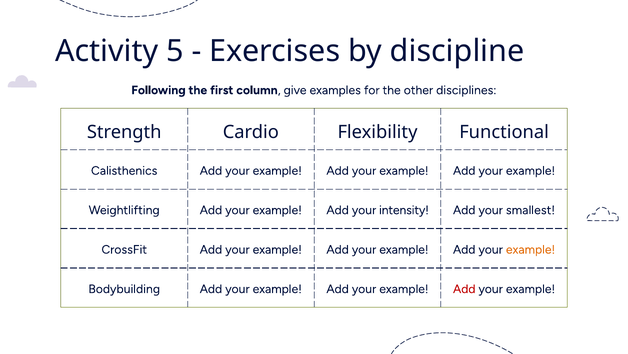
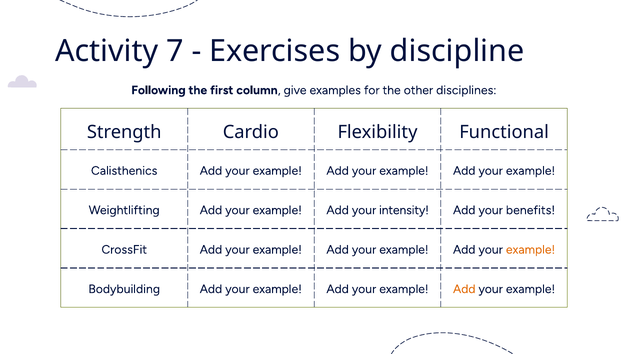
5: 5 -> 7 (175, 51)
smallest: smallest -> benefits (530, 210)
Add colour: red -> orange (464, 288)
